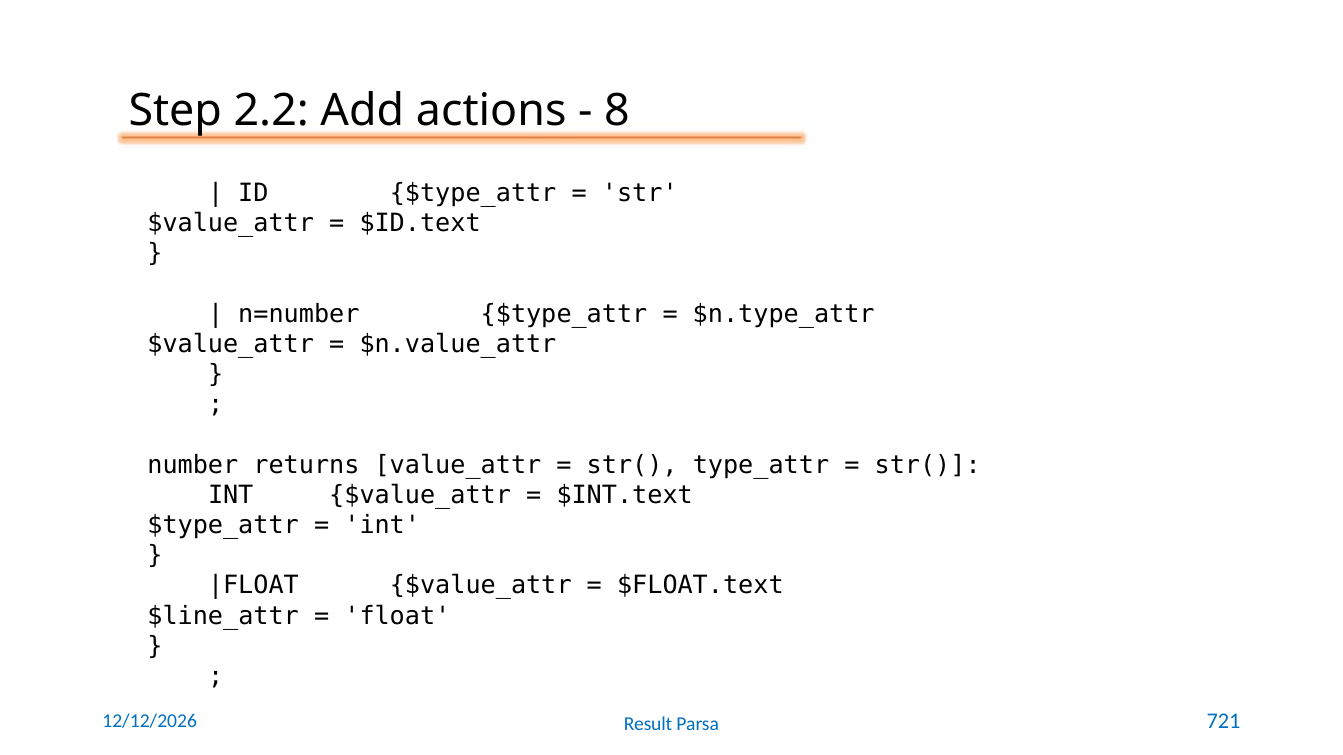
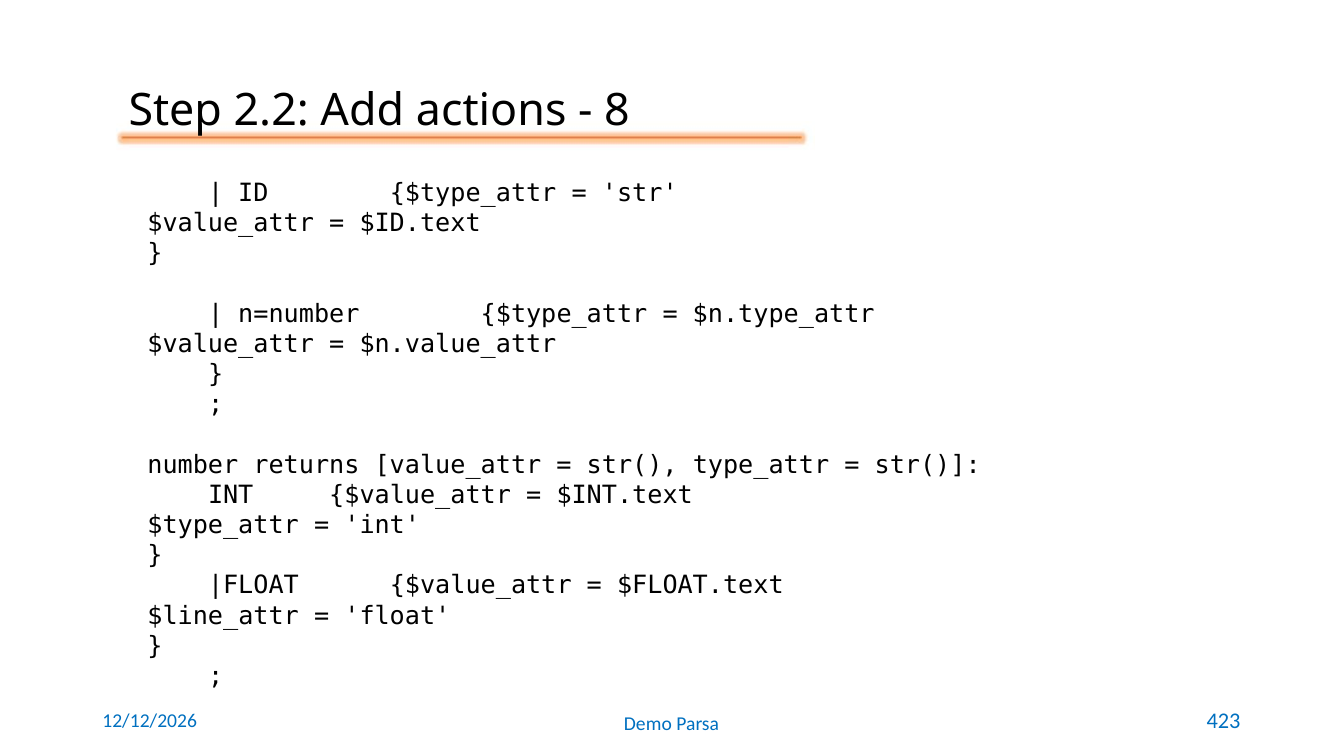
Result: Result -> Demo (648, 724)
721: 721 -> 423 (1224, 722)
